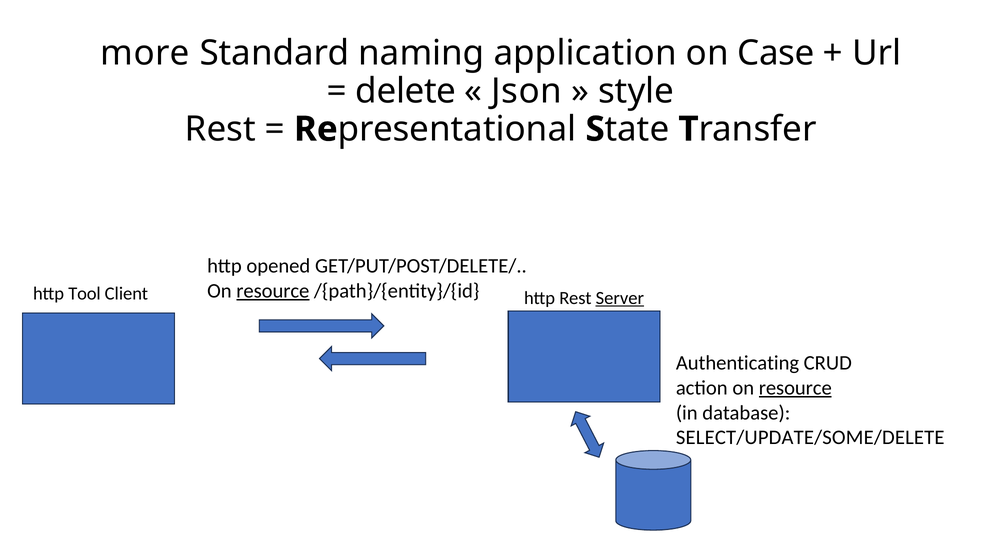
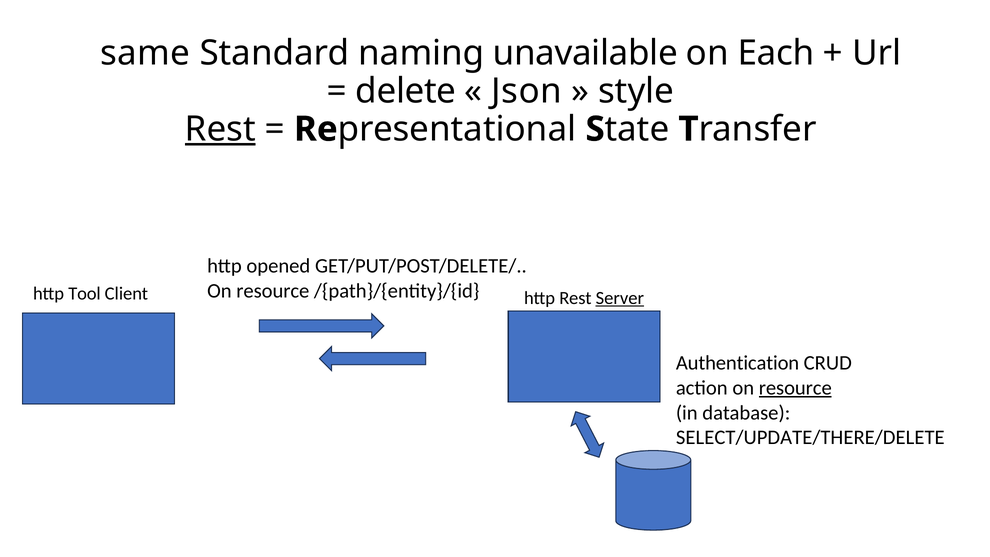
more: more -> same (145, 53)
application: application -> unavailable (585, 53)
Case: Case -> Each (776, 53)
Rest underline: none -> present (220, 129)
resource underline: present -> none (273, 291)
Authenticating: Authenticating -> Authentication (738, 363)
SELECT/UPDATE/SOME/DELETE: SELECT/UPDATE/SOME/DELETE -> SELECT/UPDATE/THERE/DELETE (810, 437)
